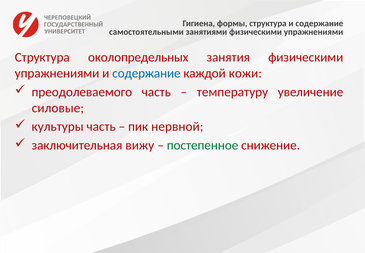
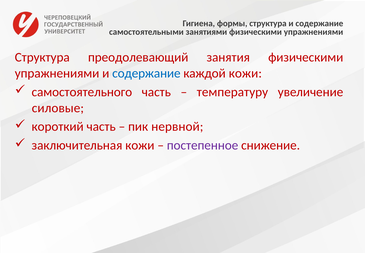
околопредельных: околопредельных -> преодолевающий (138, 57)
преодолеваемого: преодолеваемого -> самостоятельного (82, 92)
культуры: культуры -> короткий (58, 127)
заключительная вижу: вижу -> кожи (140, 145)
постепенное colour: green -> purple (203, 145)
